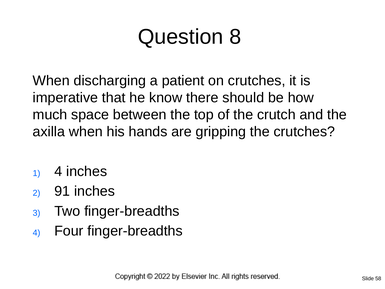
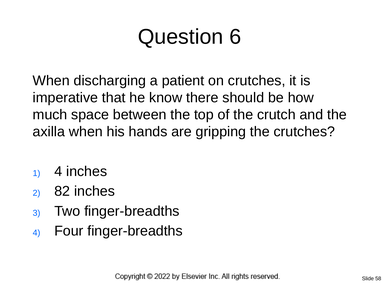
8: 8 -> 6 (235, 37)
91: 91 -> 82 (62, 191)
